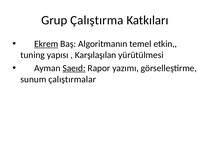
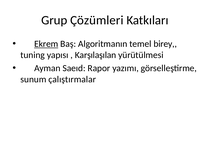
Çalıştırma: Çalıştırma -> Çözümleri (97, 20)
etkin: etkin -> birey (165, 44)
Saeıd underline: present -> none (74, 68)
